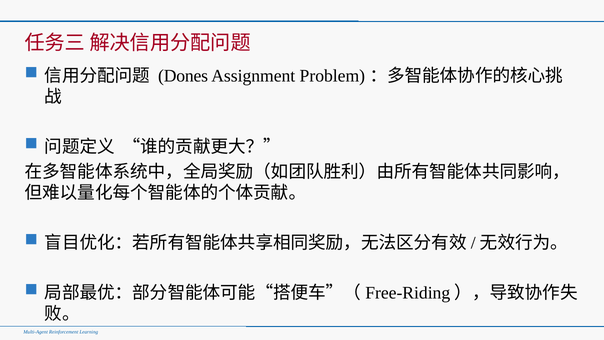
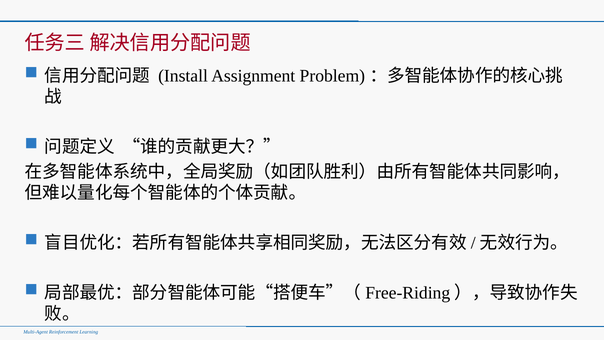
Dones: Dones -> Install (183, 76)
